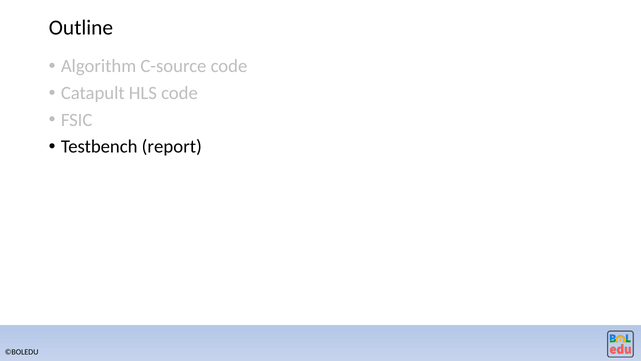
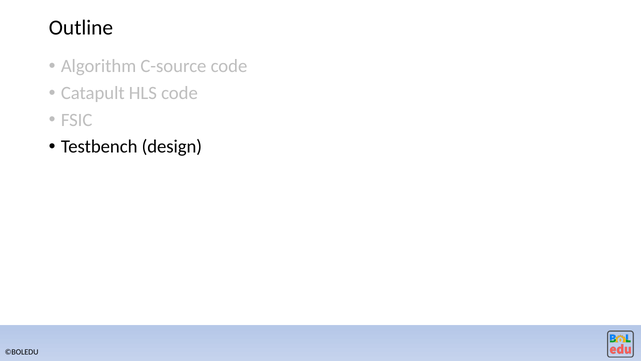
report: report -> design (172, 147)
